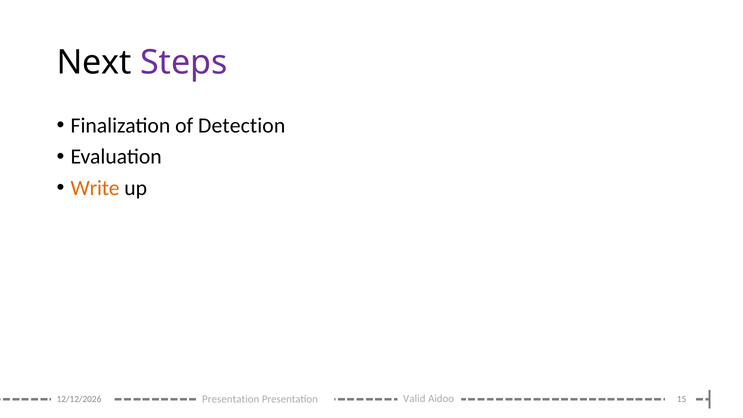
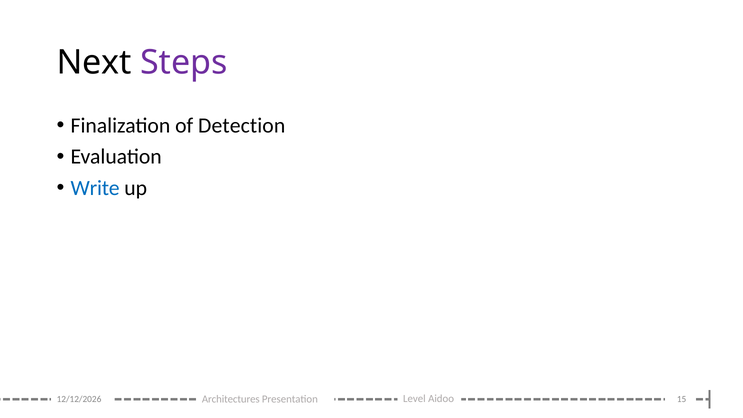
Write colour: orange -> blue (95, 188)
Valid: Valid -> Level (414, 398)
Presentation: Presentation -> Architectures (231, 399)
